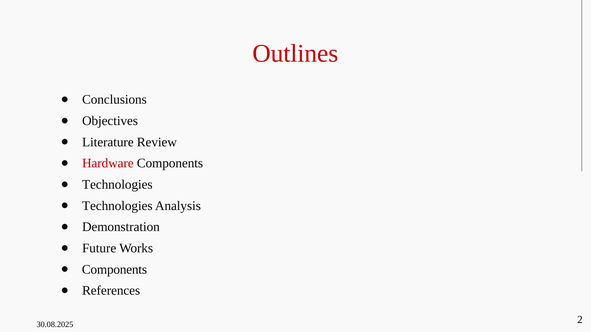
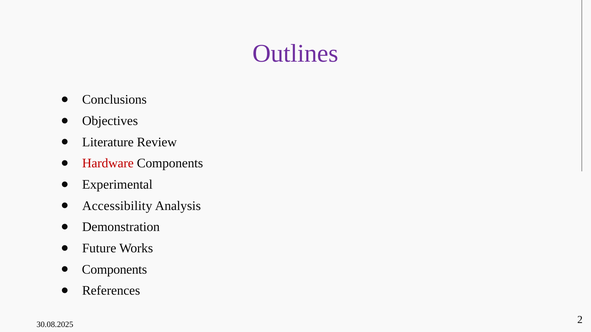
Outlines colour: red -> purple (295, 53)
Technologies: Technologies -> Experimental (117, 185)
Technologies: Technologies -> Accessibility (117, 206)
